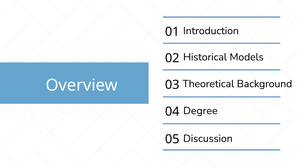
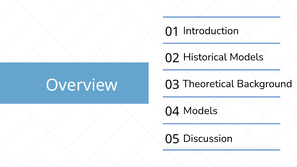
Degree: Degree -> Models (200, 111)
